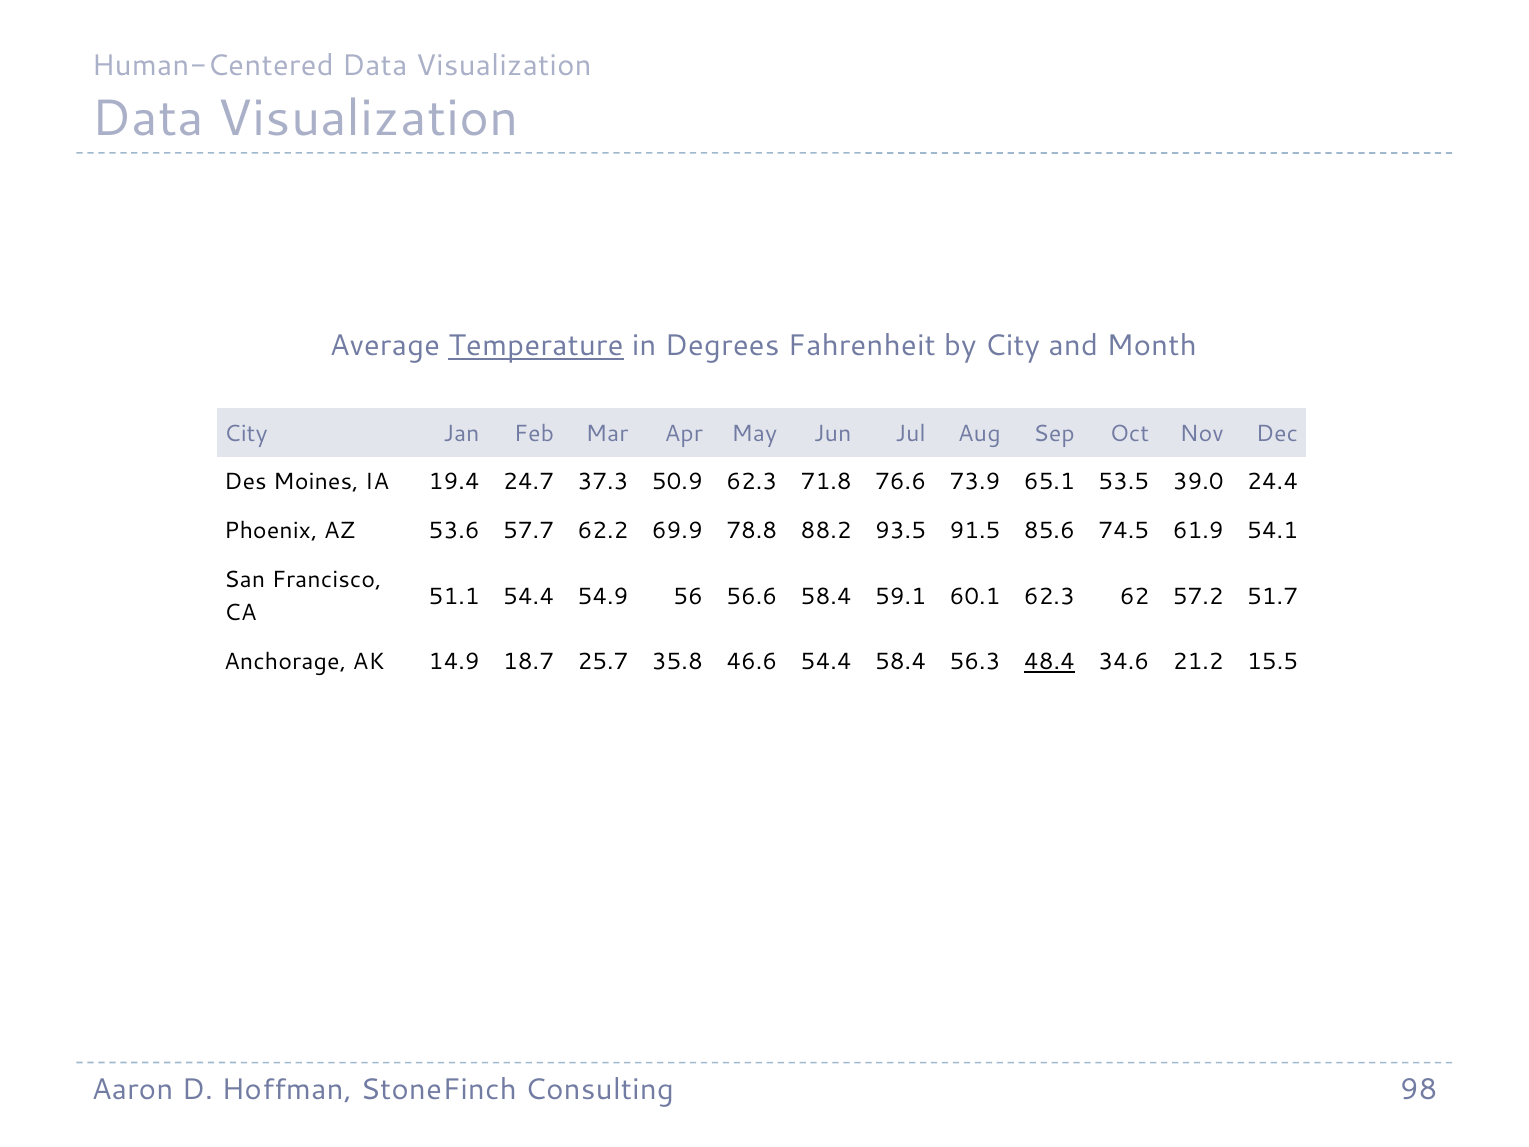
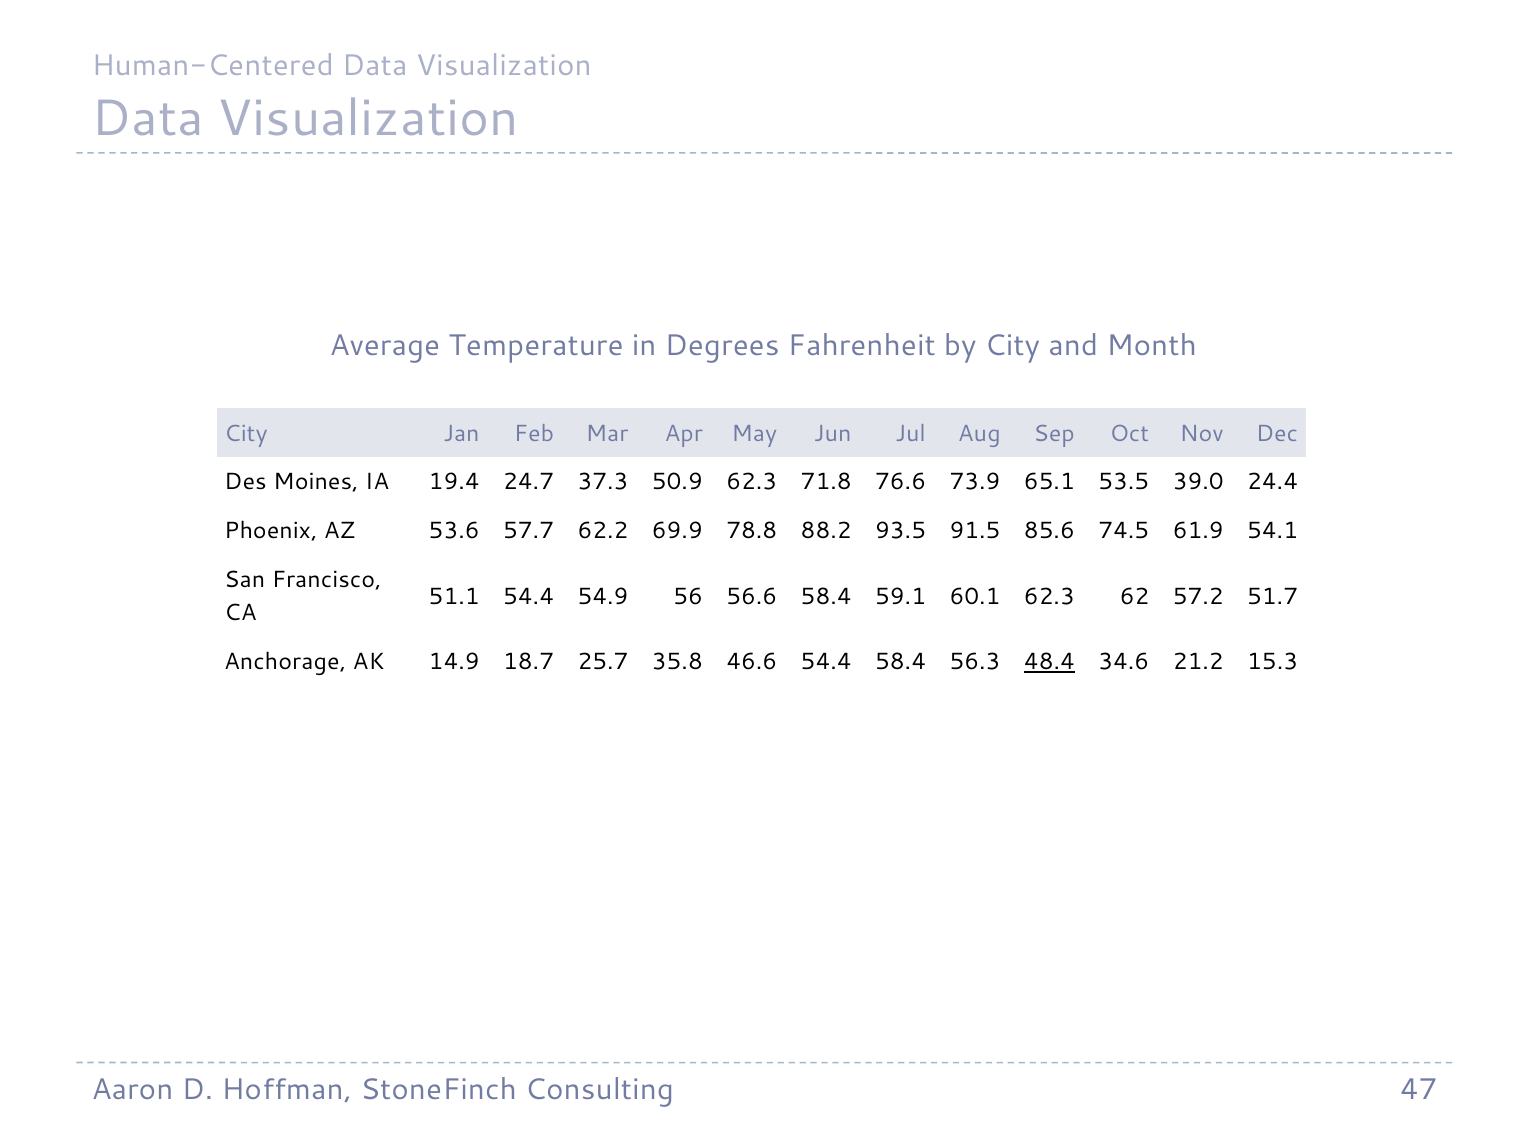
Temperature underline: present -> none (536, 346)
15.5: 15.5 -> 15.3 (1273, 662)
98: 98 -> 47 (1419, 1090)
